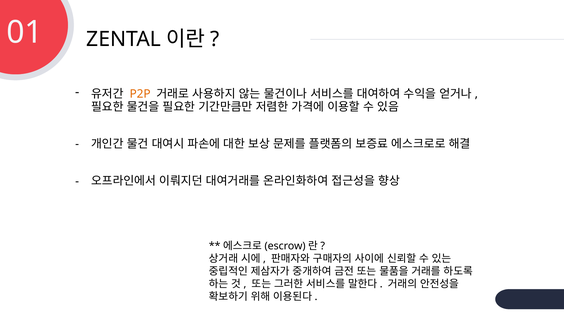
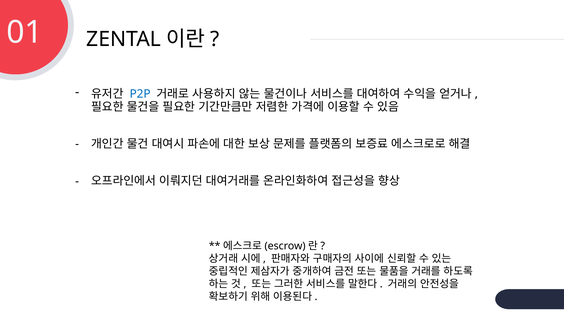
P2P colour: orange -> blue (140, 94)
